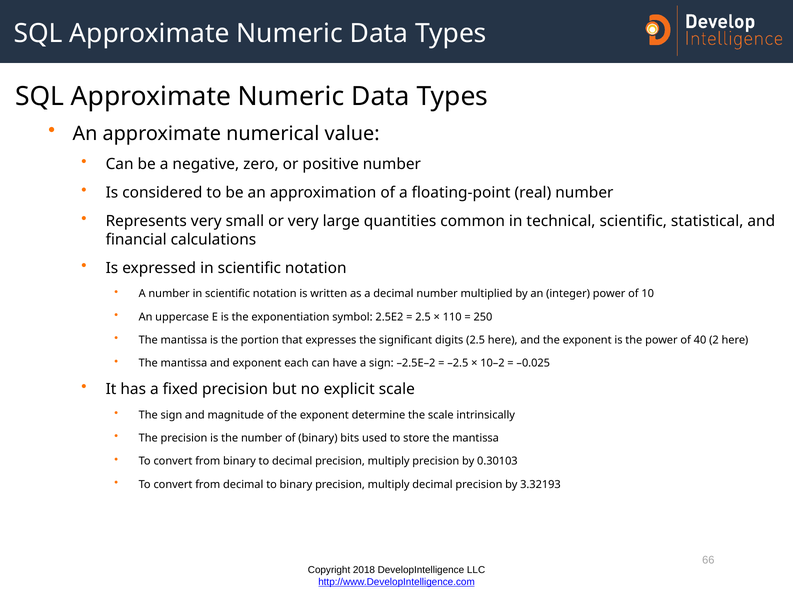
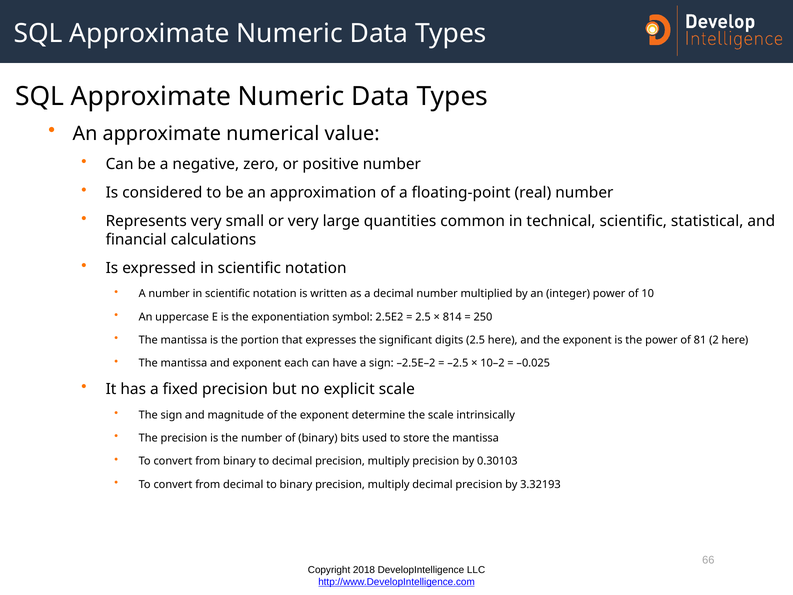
110: 110 -> 814 (452, 317)
40: 40 -> 81 (700, 340)
